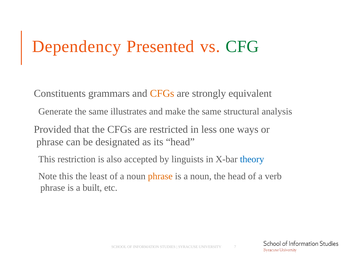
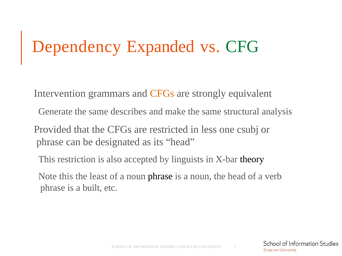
Presented: Presented -> Expanded (161, 47)
Constituents: Constituents -> Intervention (60, 94)
illustrates: illustrates -> describes (129, 112)
ways: ways -> csubj (248, 130)
theory colour: blue -> black (252, 160)
phrase colour: orange -> black (160, 177)
